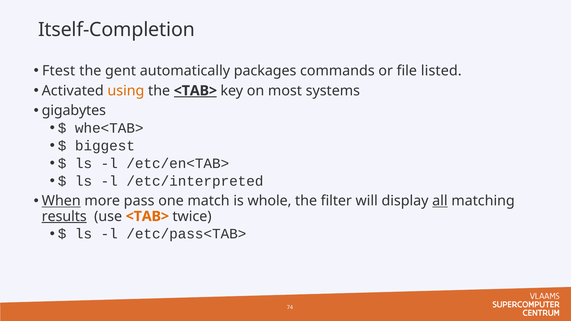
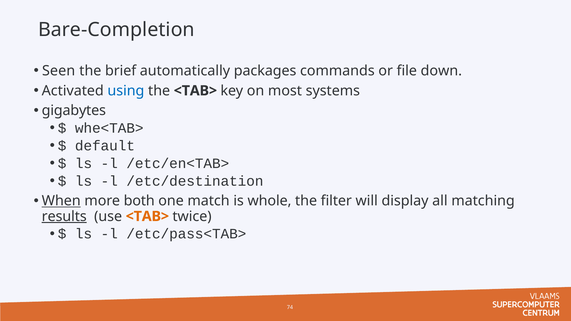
Itself-Completion: Itself-Completion -> Bare-Completion (116, 30)
Ftest: Ftest -> Seen (59, 71)
gent: gent -> brief (121, 71)
listed: listed -> down (441, 71)
using colour: orange -> blue (126, 91)
<TAB> underline: present -> none (195, 91)
biggest: biggest -> default (105, 146)
/etc/interpreted: /etc/interpreted -> /etc/destination (195, 181)
pass: pass -> both (139, 201)
all underline: present -> none (440, 201)
